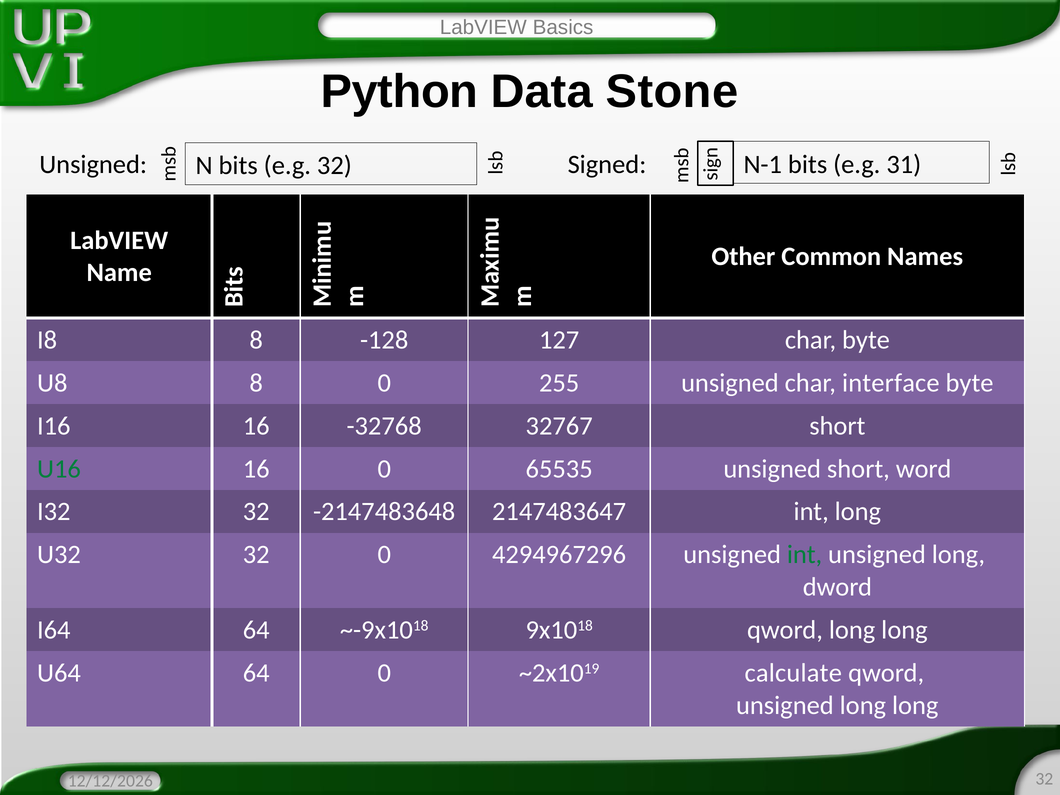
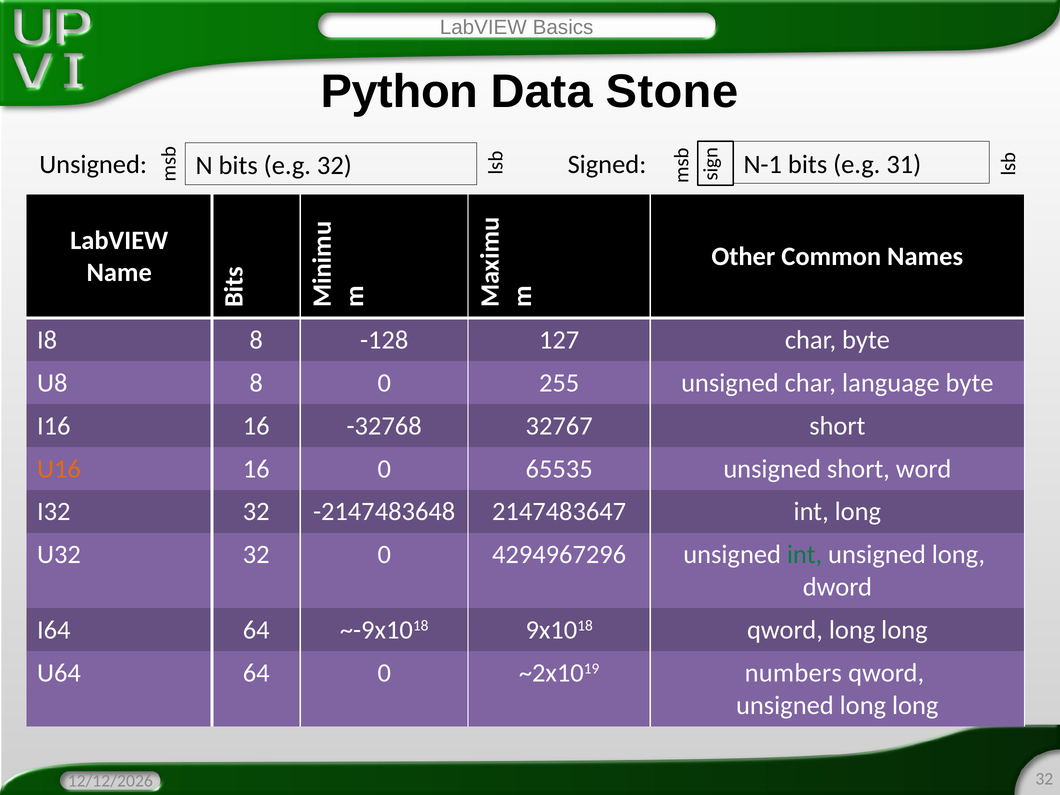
interface: interface -> language (891, 383)
U16 colour: green -> orange (59, 469)
calculate: calculate -> numbers (793, 673)
